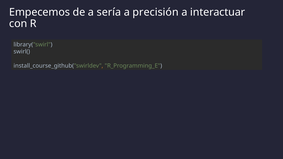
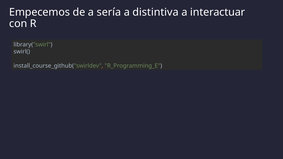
precisión: precisión -> distintiva (156, 12)
